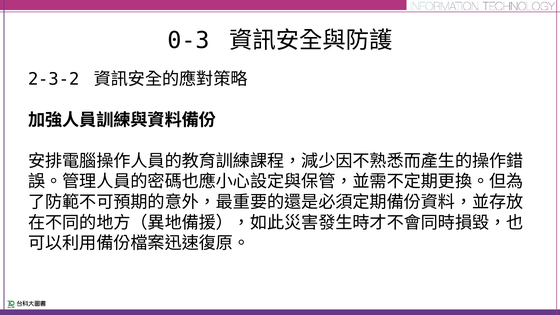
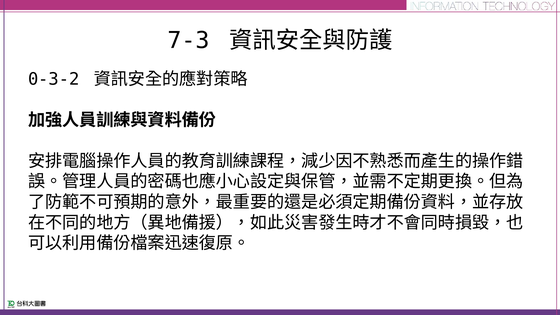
0-3: 0-3 -> 7-3 (189, 40)
2-3-2: 2-3-2 -> 0-3-2 (54, 79)
